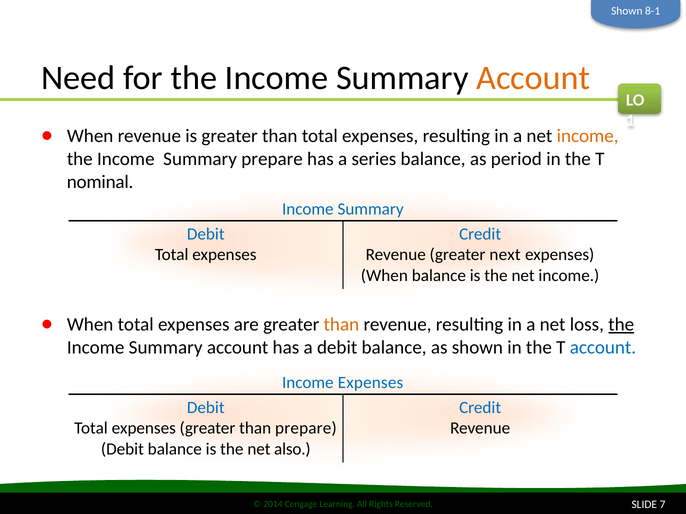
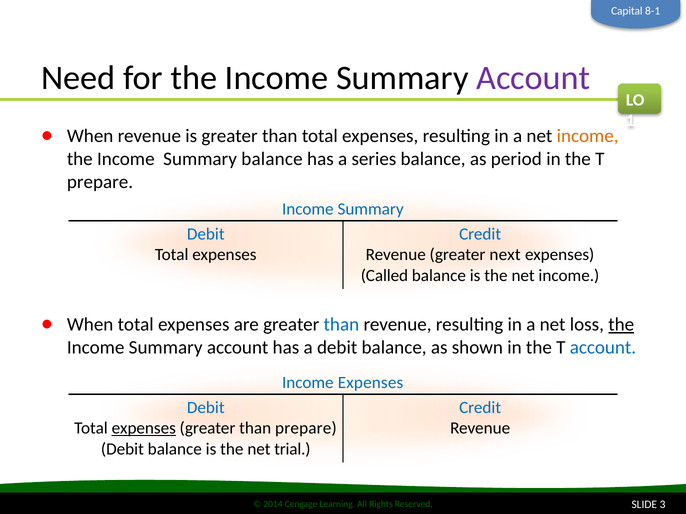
Shown: Shown -> Capital (627, 11)
Account colour: orange -> purple (533, 78)
Summary prepare: prepare -> balance (272, 159)
nominal: nominal -> prepare (100, 182)
When: When -> Called (384, 276)
than colour: orange -> blue (341, 325)
expenses underline: none -> present (144, 429)
also: also -> trial (292, 449)
7: 7 -> 3 (663, 505)
